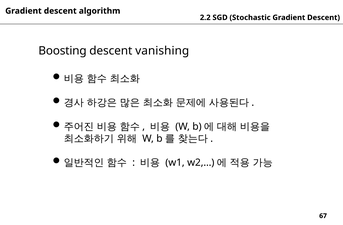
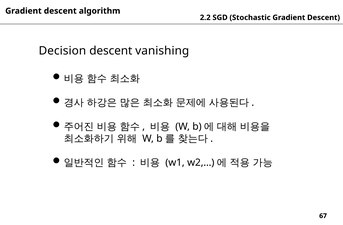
Boosting: Boosting -> Decision (62, 51)
